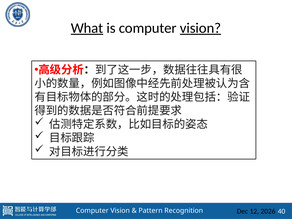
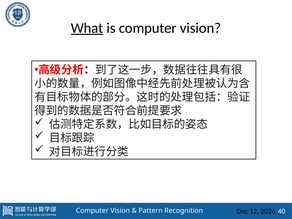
vision underline: present -> none (201, 28)
